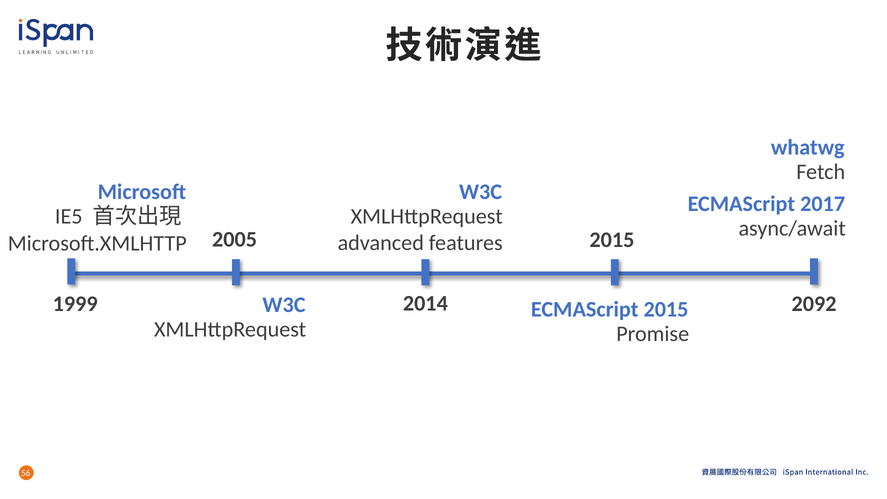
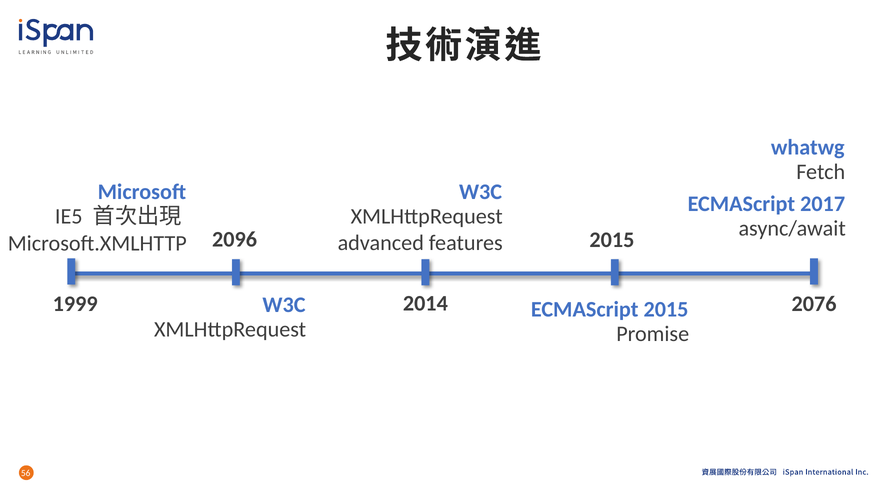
2005: 2005 -> 2096 (235, 239)
2092: 2092 -> 2076 (814, 304)
